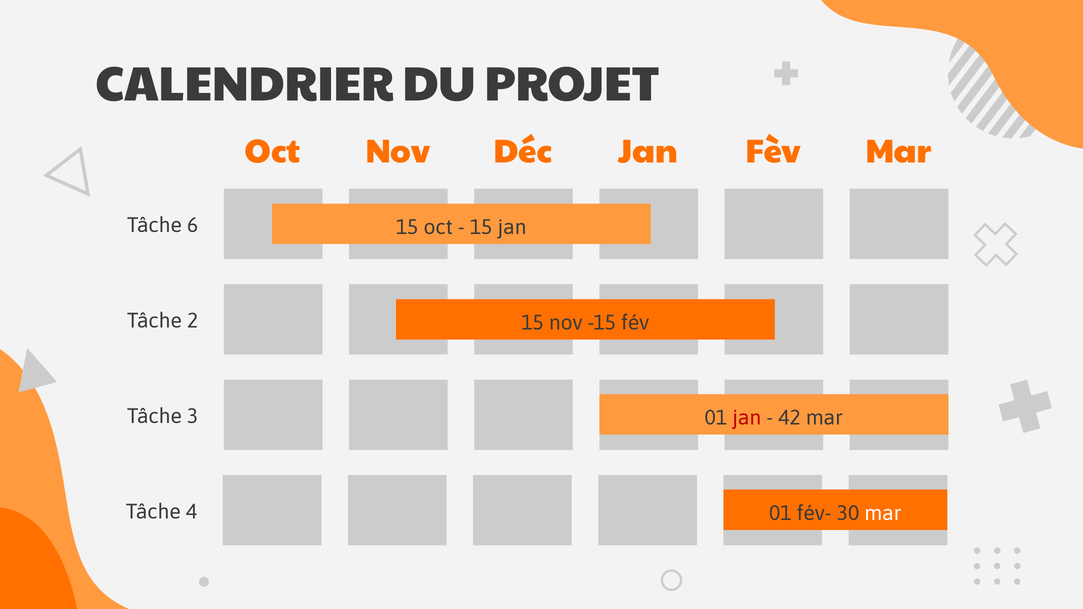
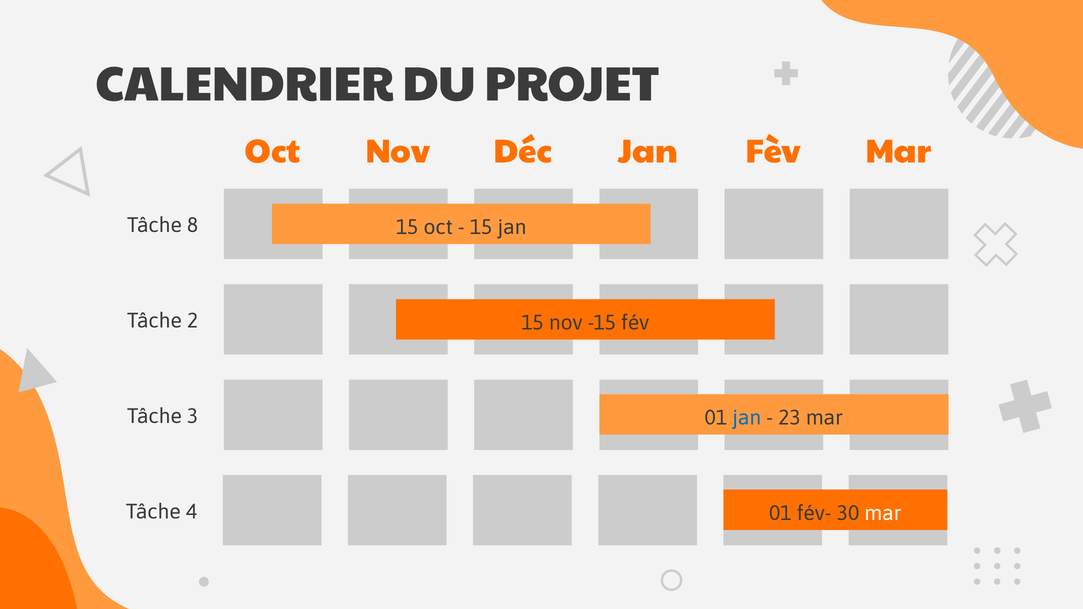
6: 6 -> 8 (193, 225)
jan colour: red -> blue (747, 418)
42: 42 -> 23 (789, 418)
